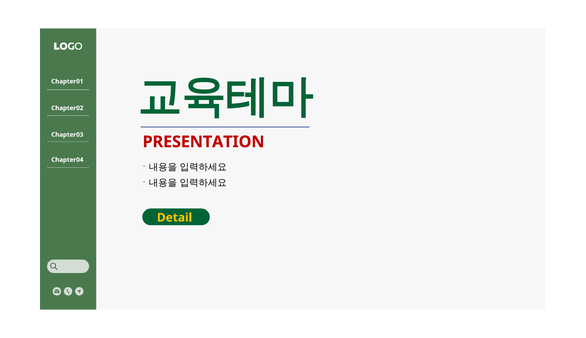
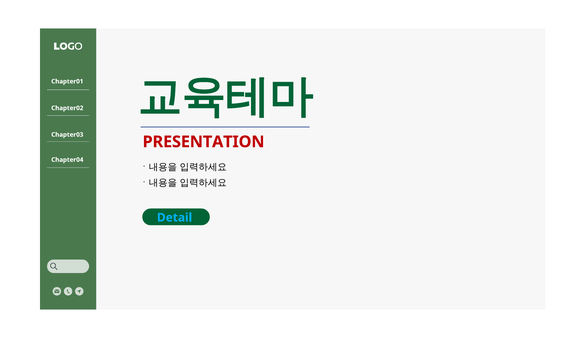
Detail colour: yellow -> light blue (175, 217)
